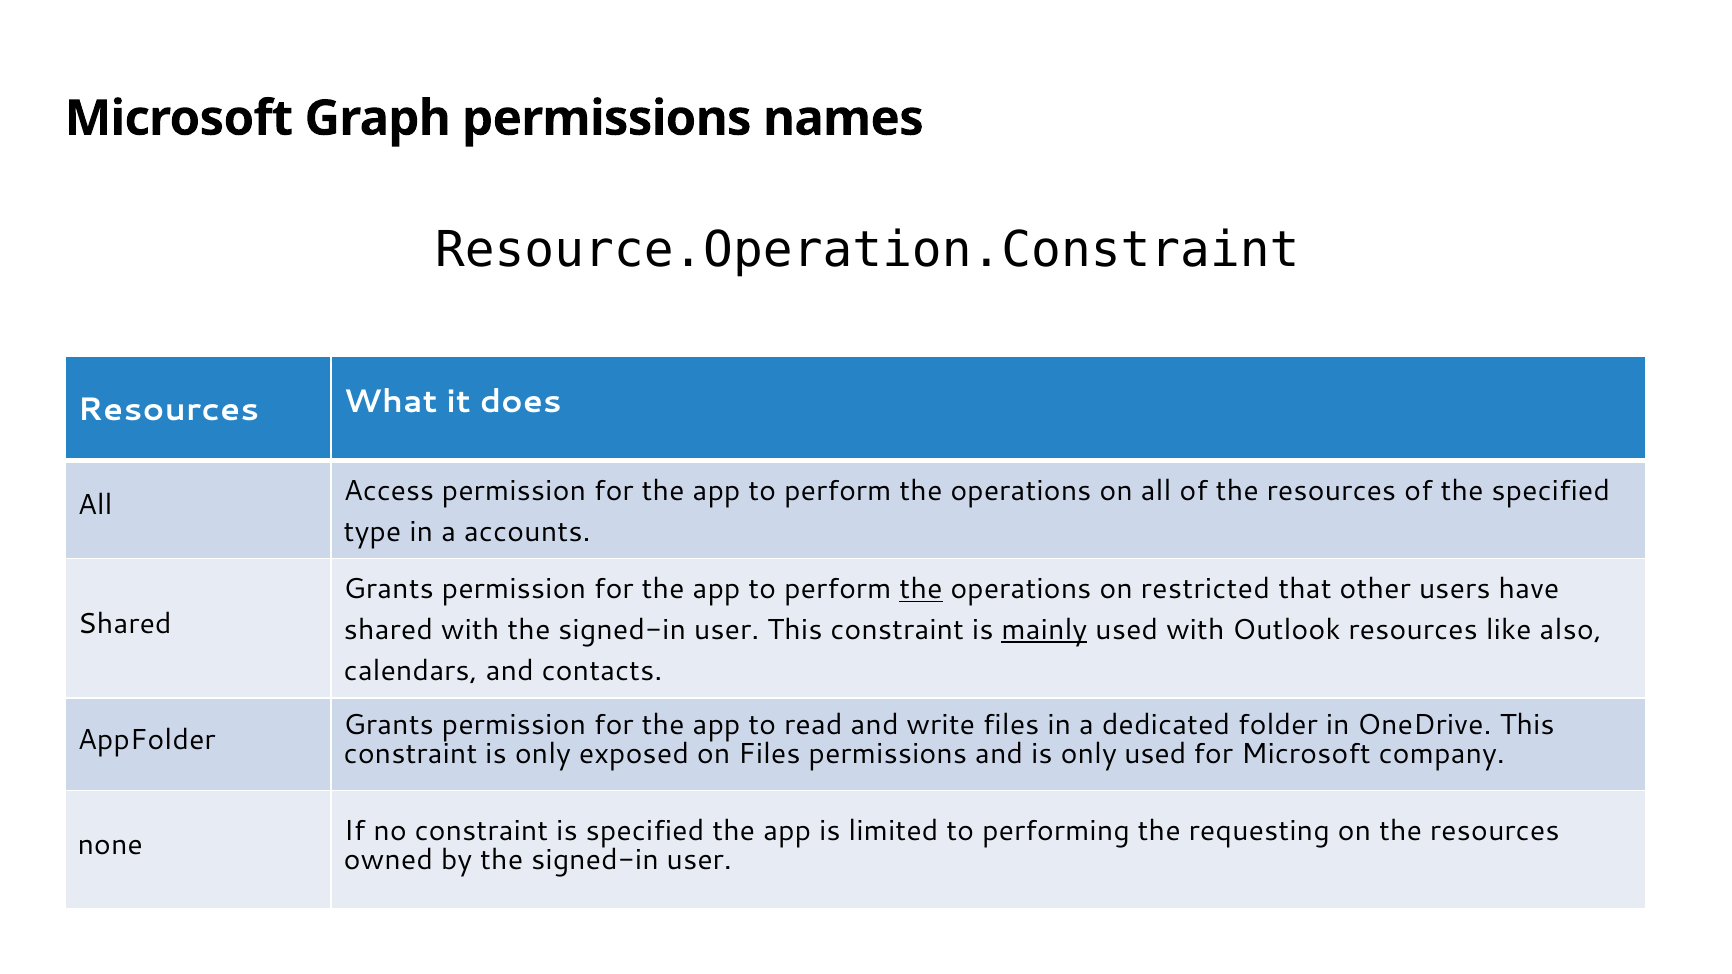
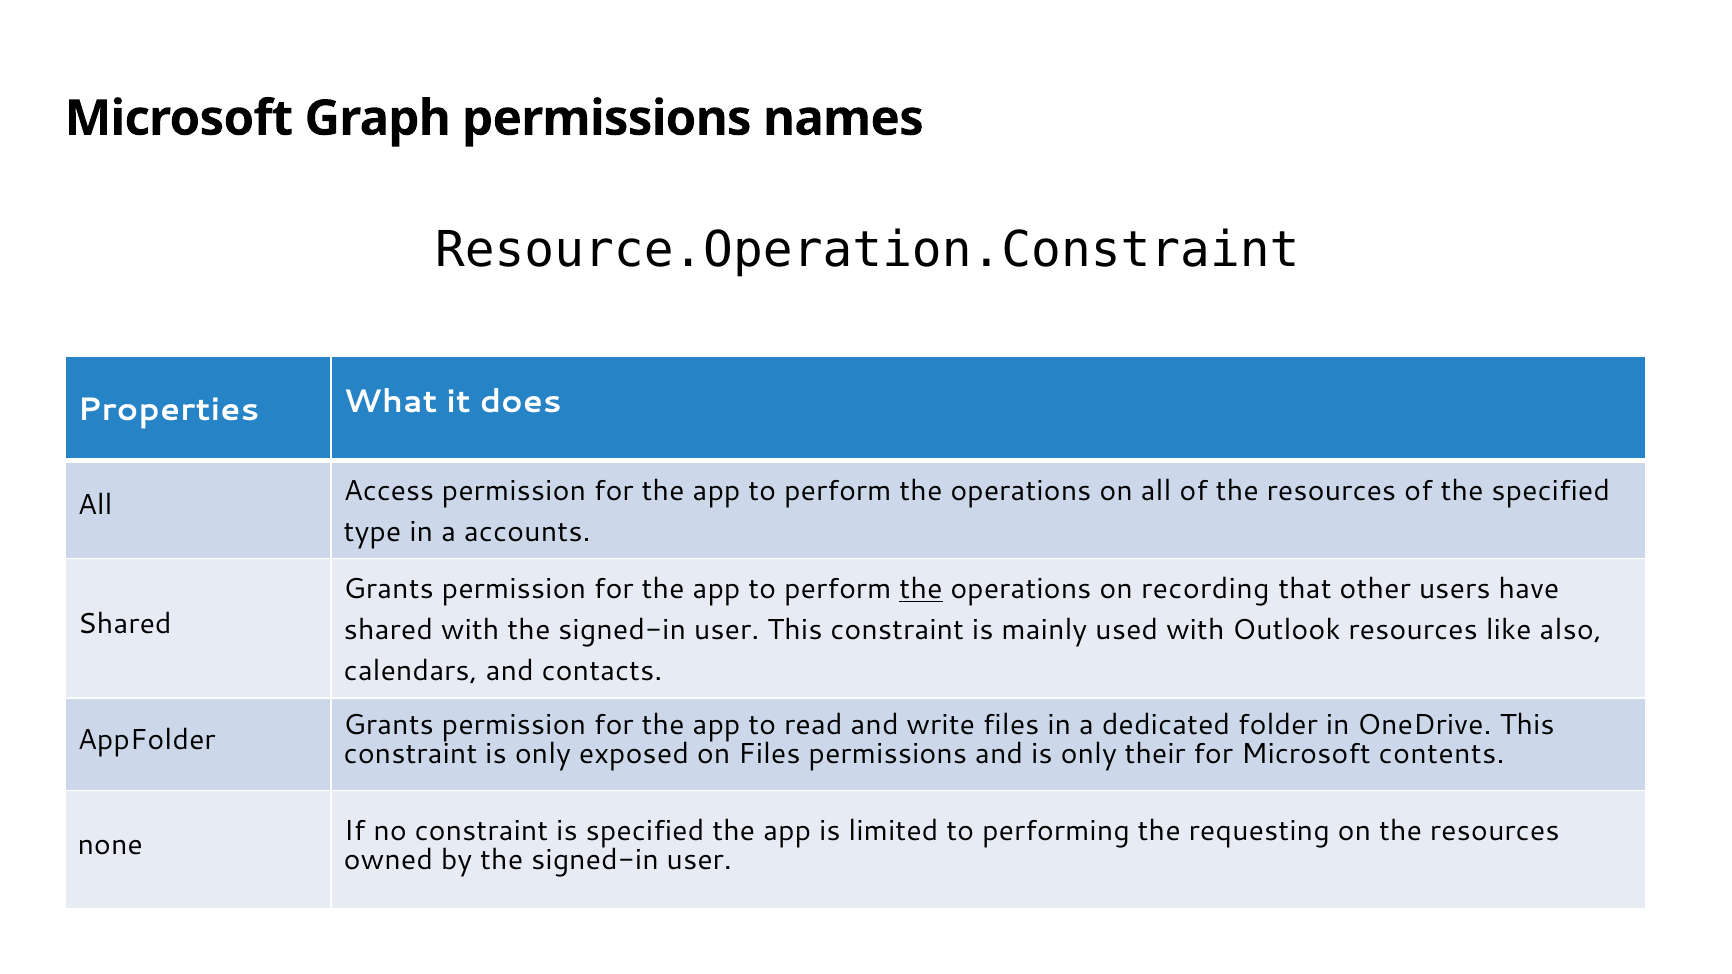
Resources: Resources -> Properties (168, 410)
restricted: restricted -> recording (1205, 589)
mainly underline: present -> none (1044, 630)
only used: used -> their (1155, 754)
company: company -> contents (1442, 754)
